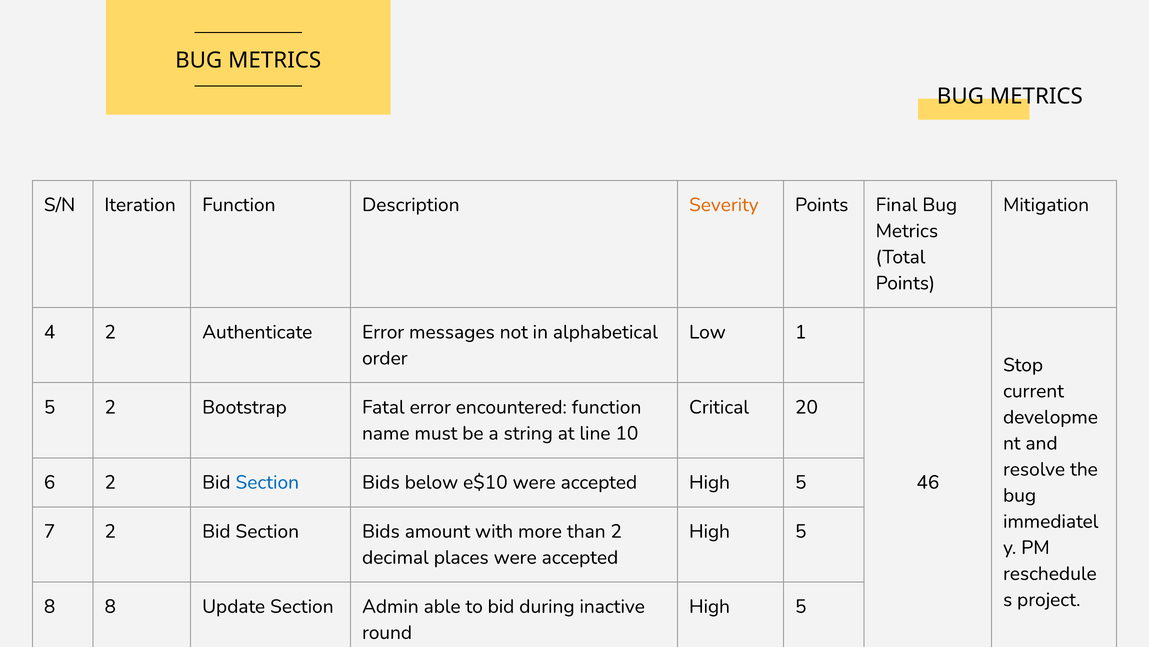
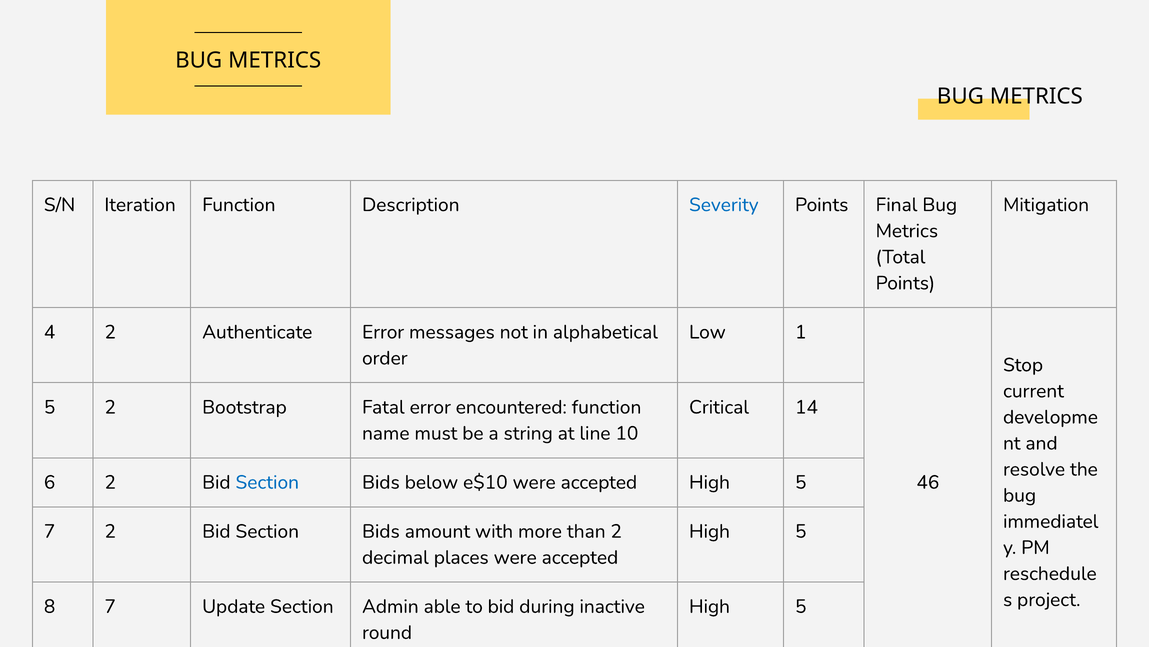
Severity colour: orange -> blue (724, 205)
20: 20 -> 14 (806, 407)
8 8: 8 -> 7 (110, 606)
